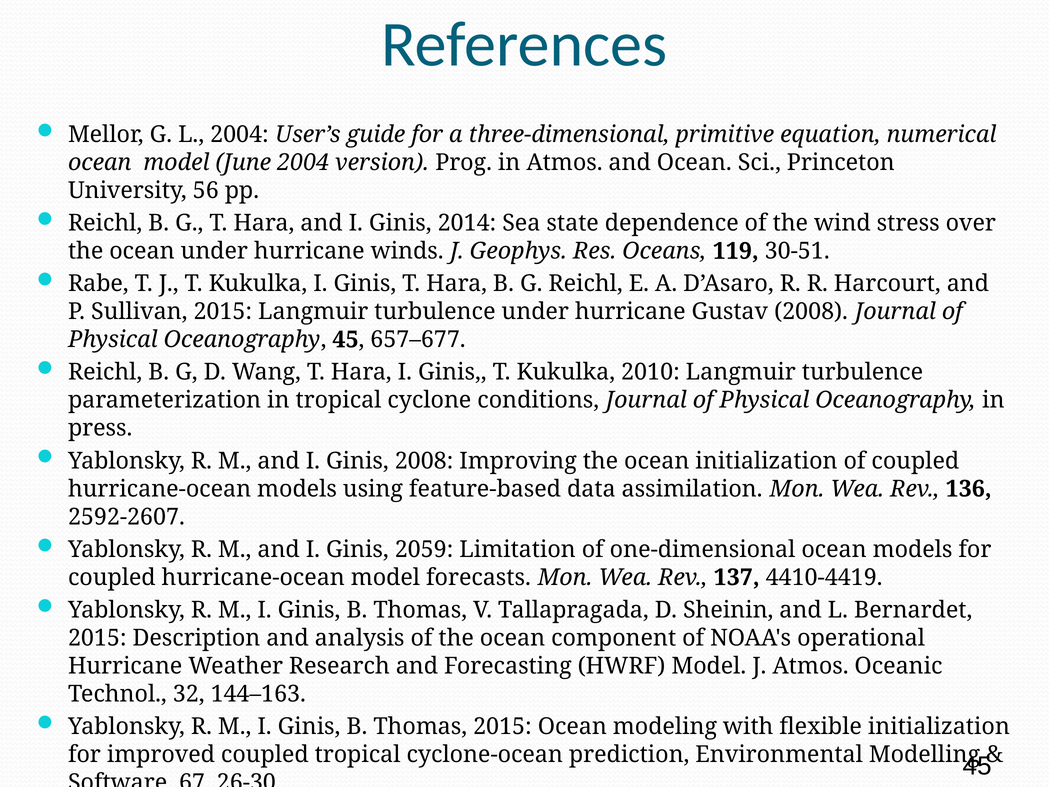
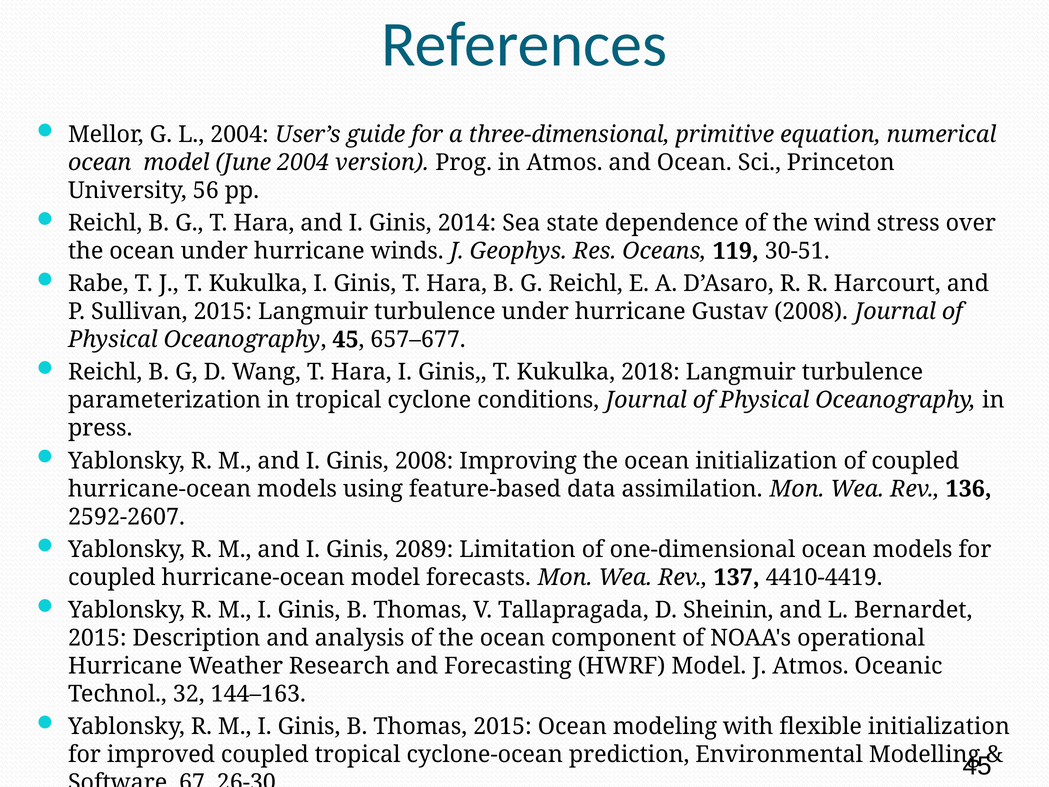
2010: 2010 -> 2018 (650, 372)
2059: 2059 -> 2089 (424, 549)
